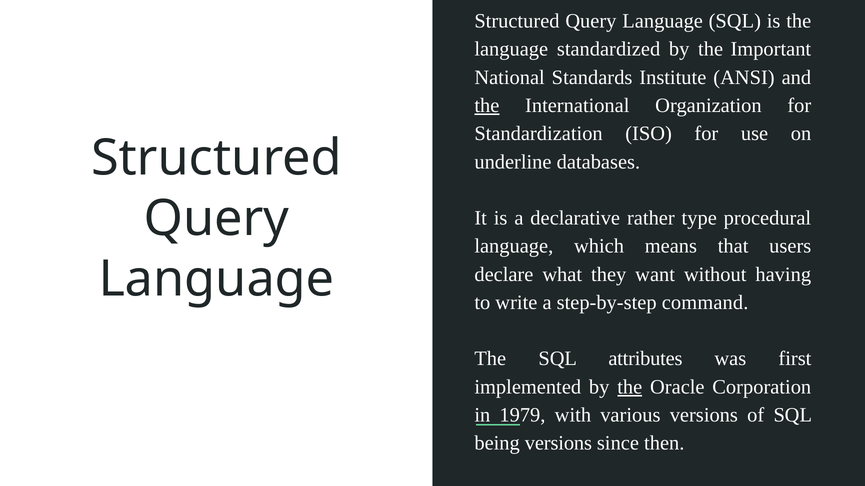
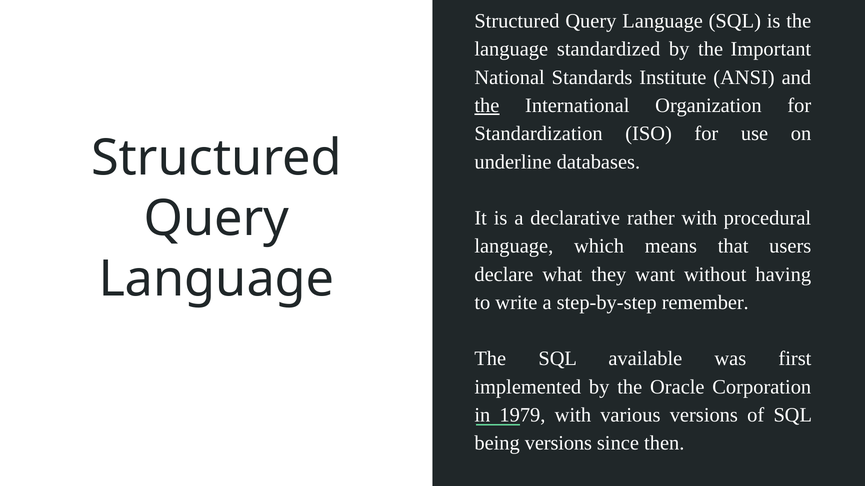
rather type: type -> with (699, 218)
command: command -> remember (705, 303)
attributes: attributes -> available (645, 359)
the underline: present -> none (630, 387)
